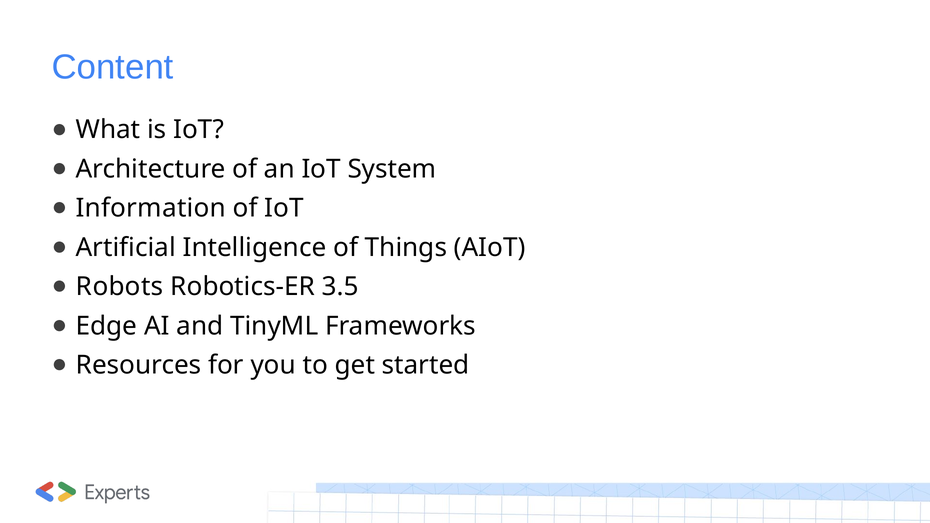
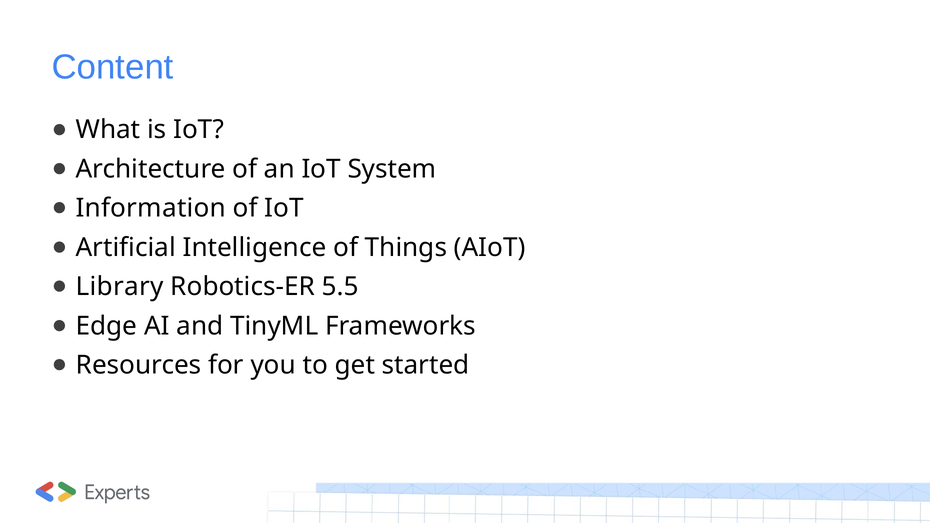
Robots: Robots -> Library (120, 287)
3.5: 3.5 -> 5.5 (340, 287)
